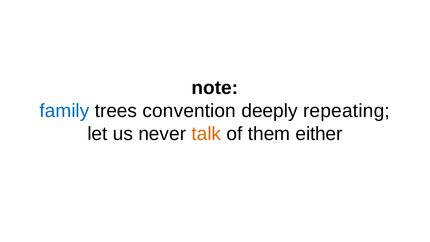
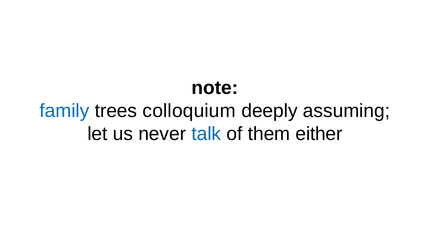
convention: convention -> colloquium (189, 111)
repeating: repeating -> assuming (347, 111)
talk colour: orange -> blue (206, 134)
